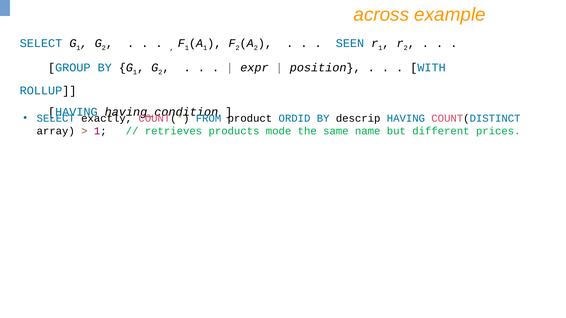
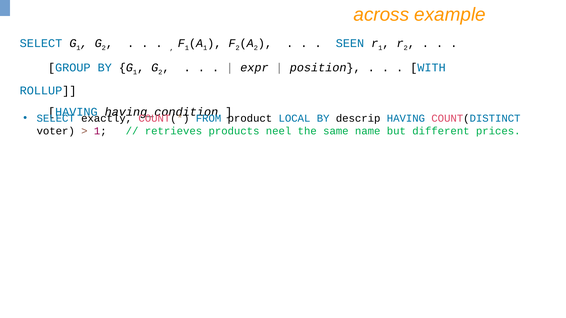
ORDID: ORDID -> LOCAL (294, 118)
array: array -> voter (56, 131)
mode: mode -> neel (279, 131)
